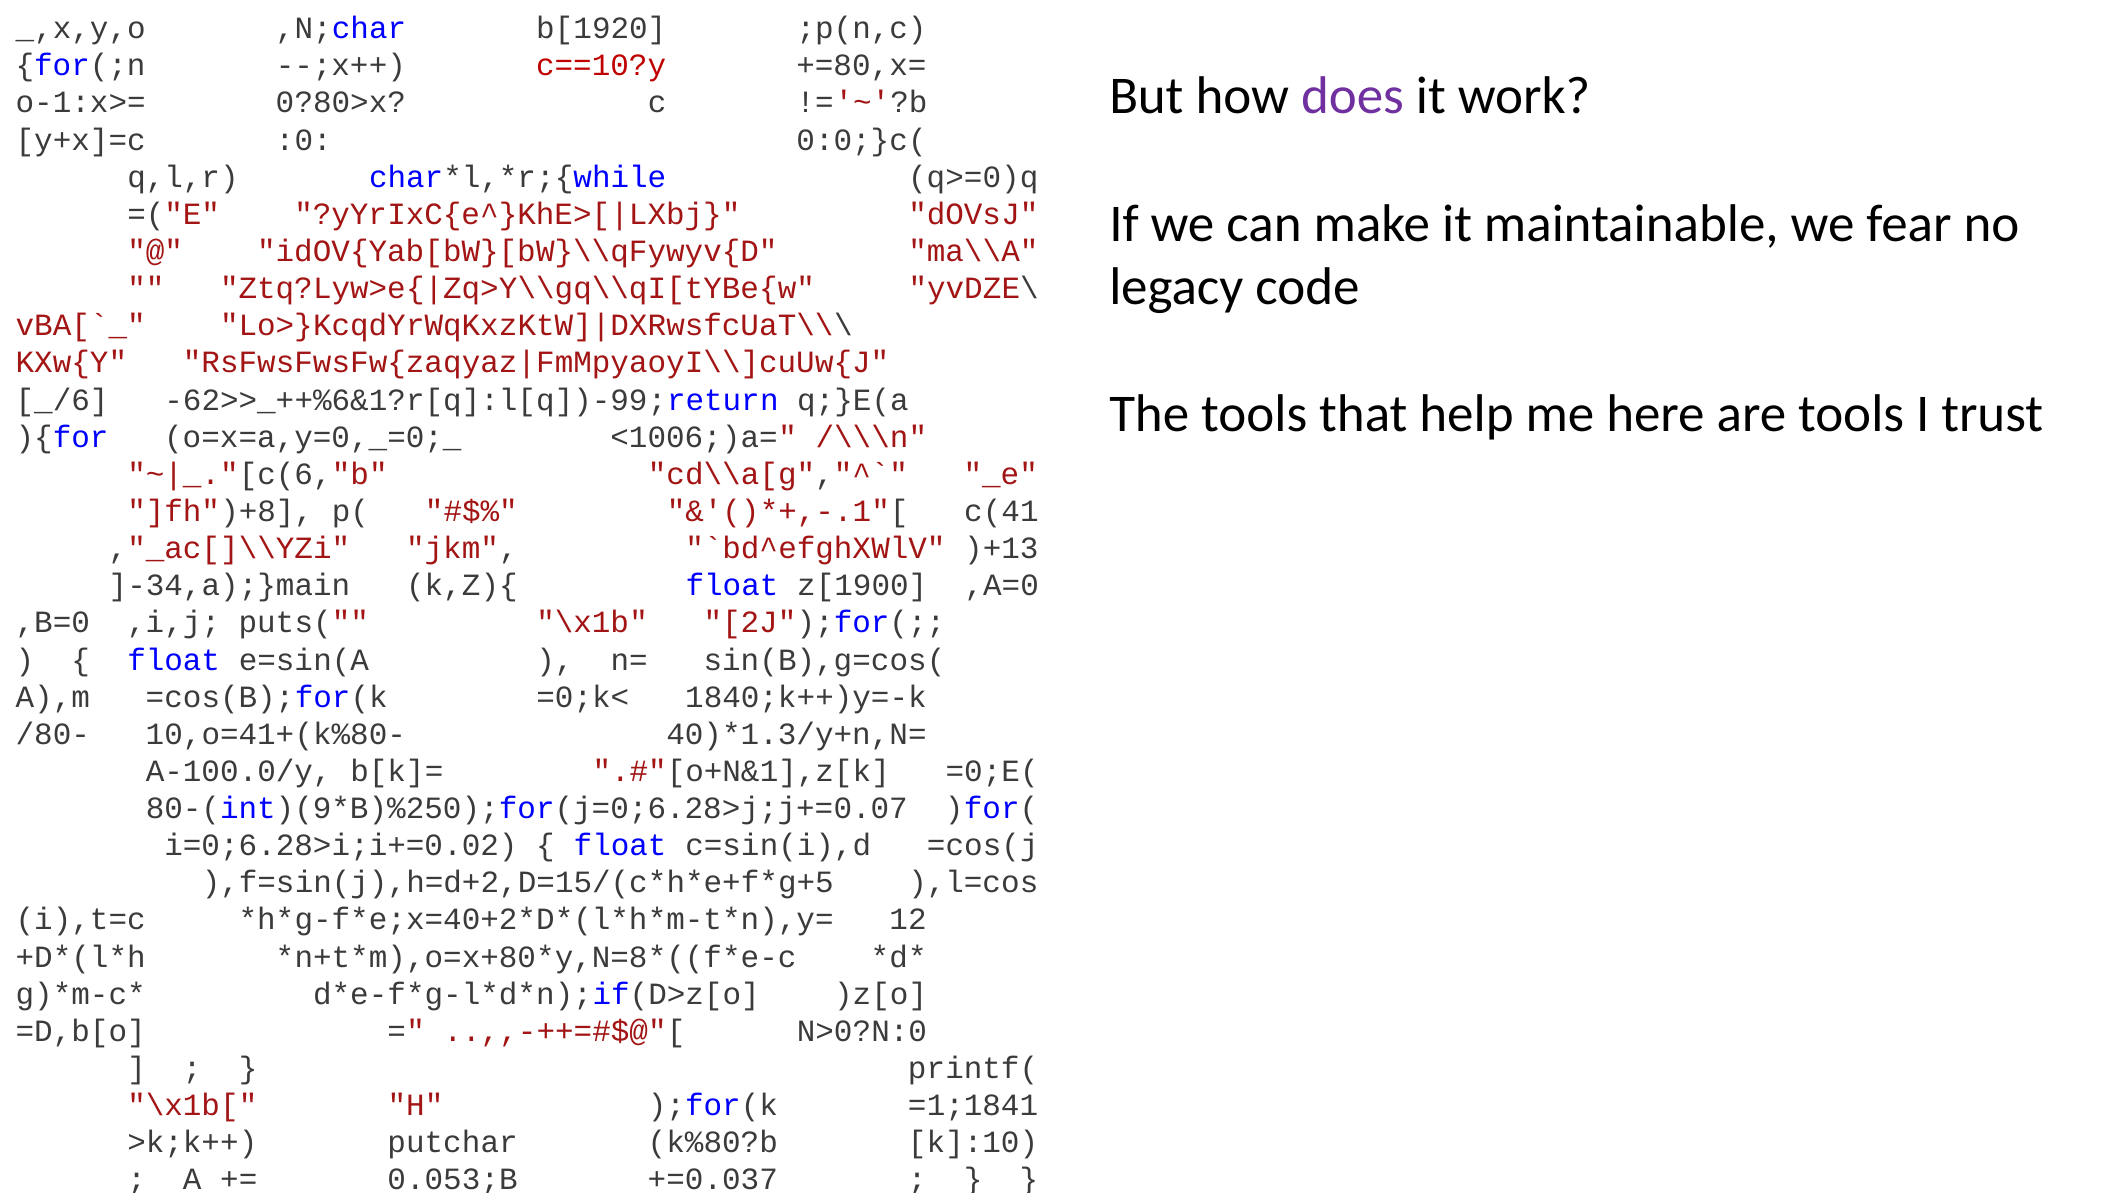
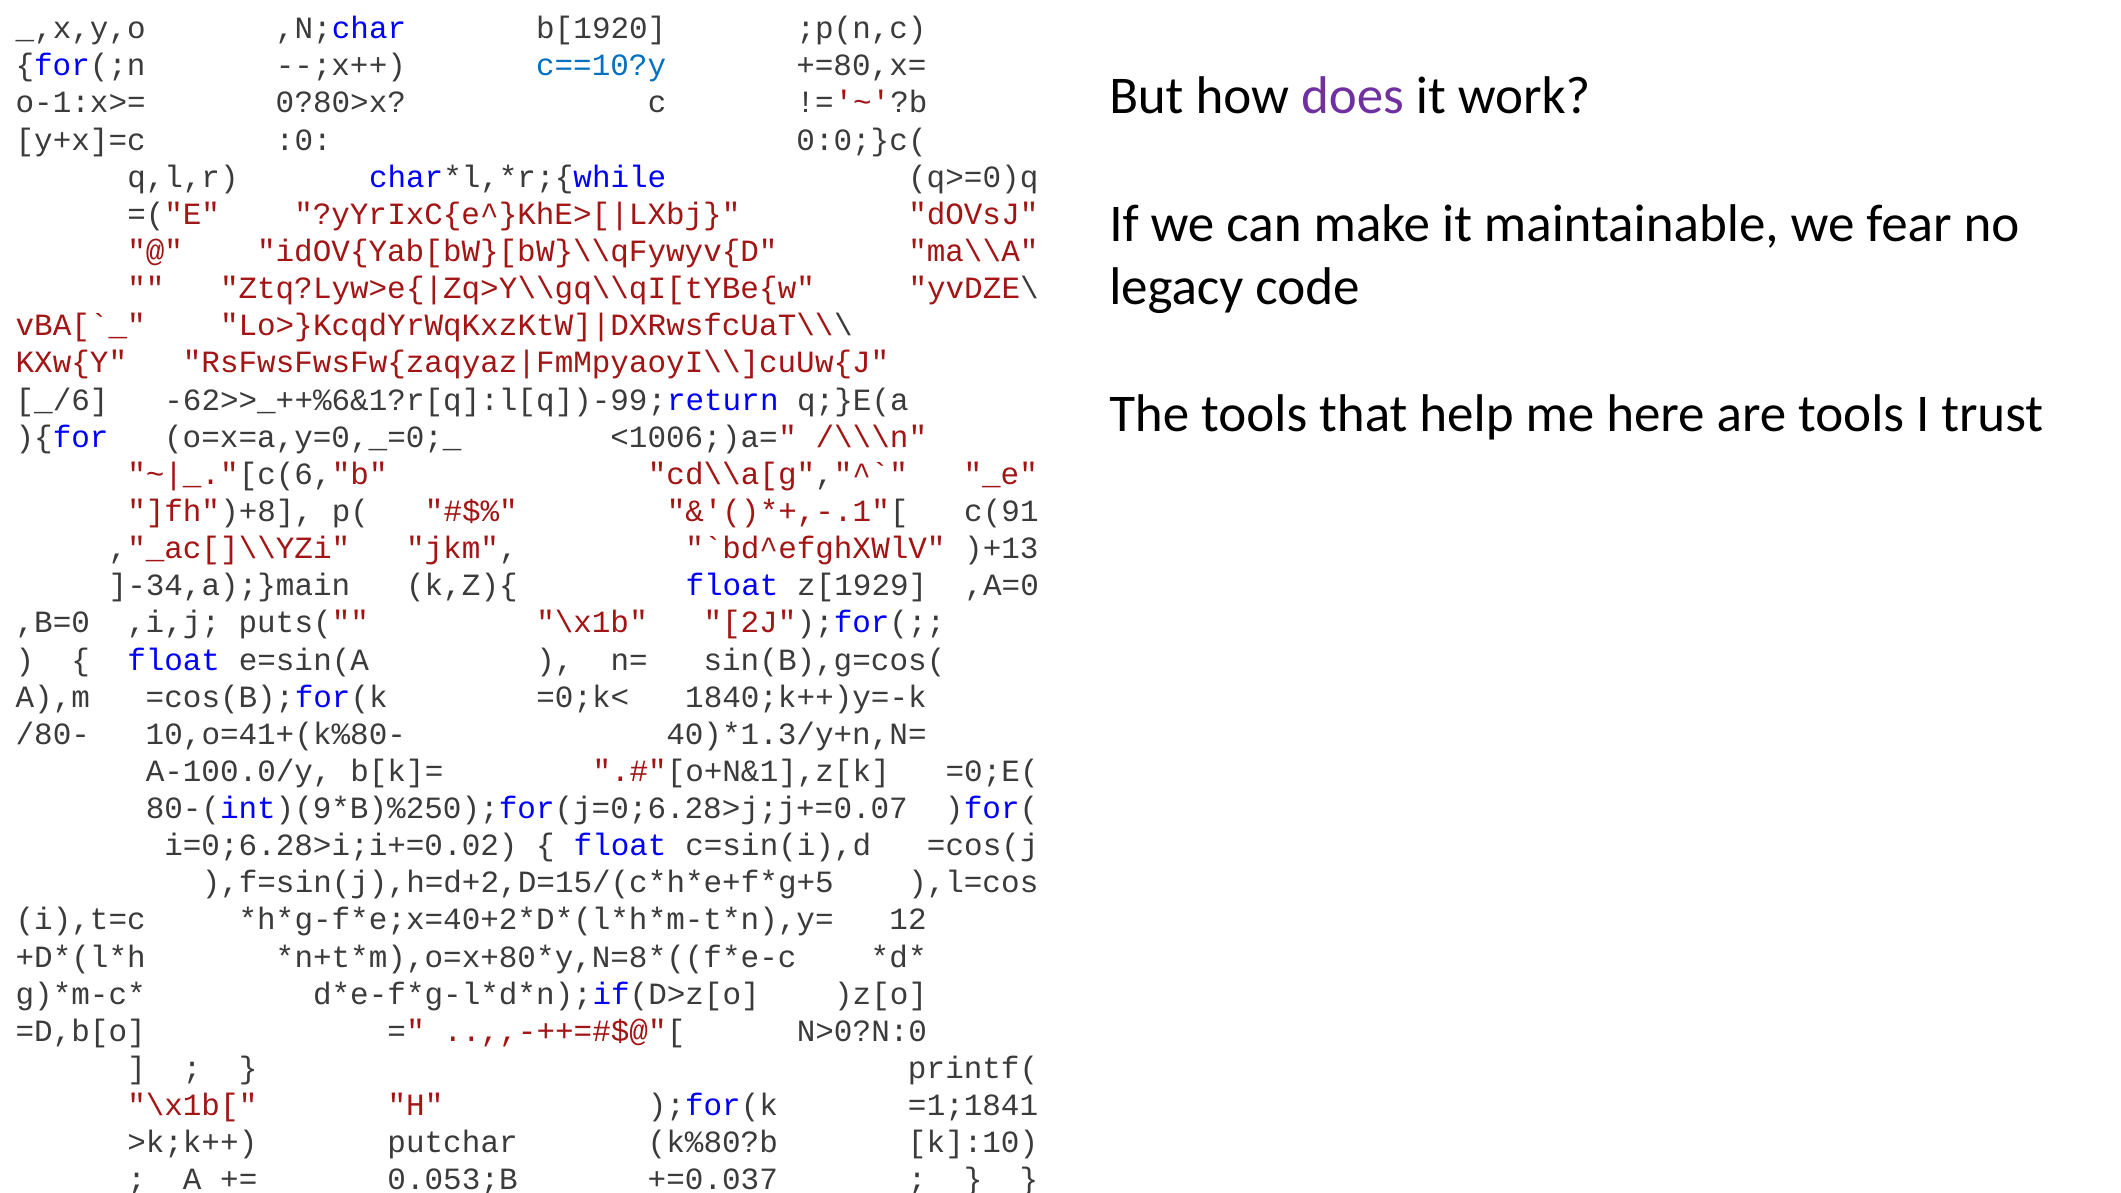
c==10?y colour: red -> blue (601, 66)
c(41: c(41 -> c(91 (1001, 511)
z[1900: z[1900 -> z[1929 (862, 586)
